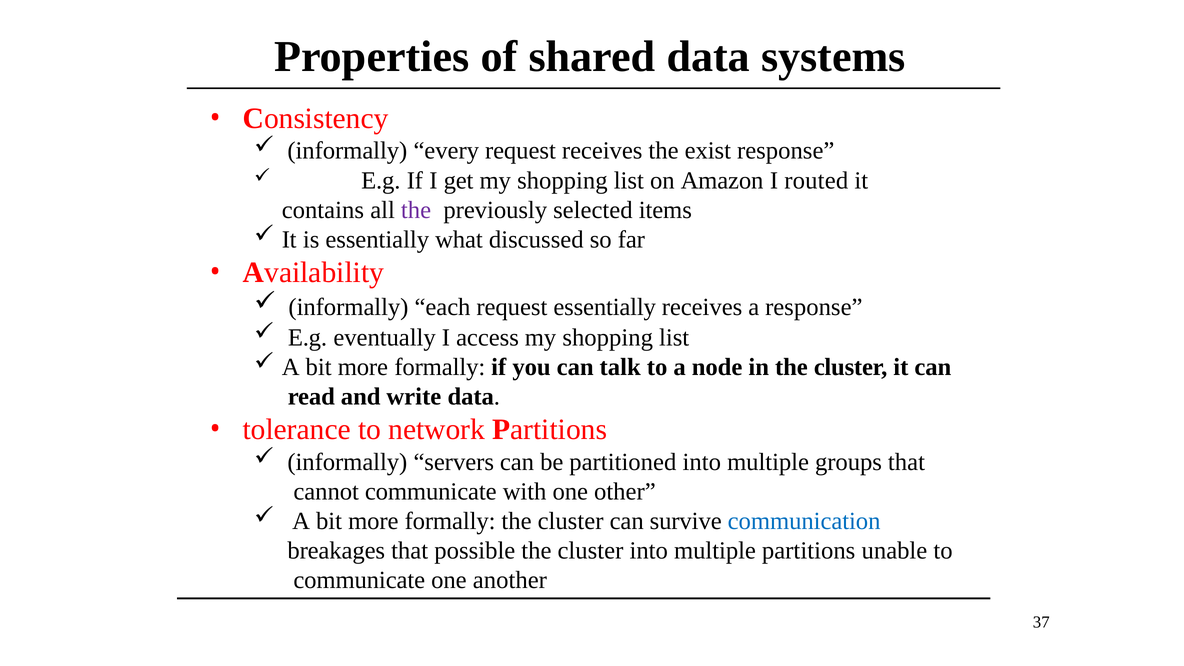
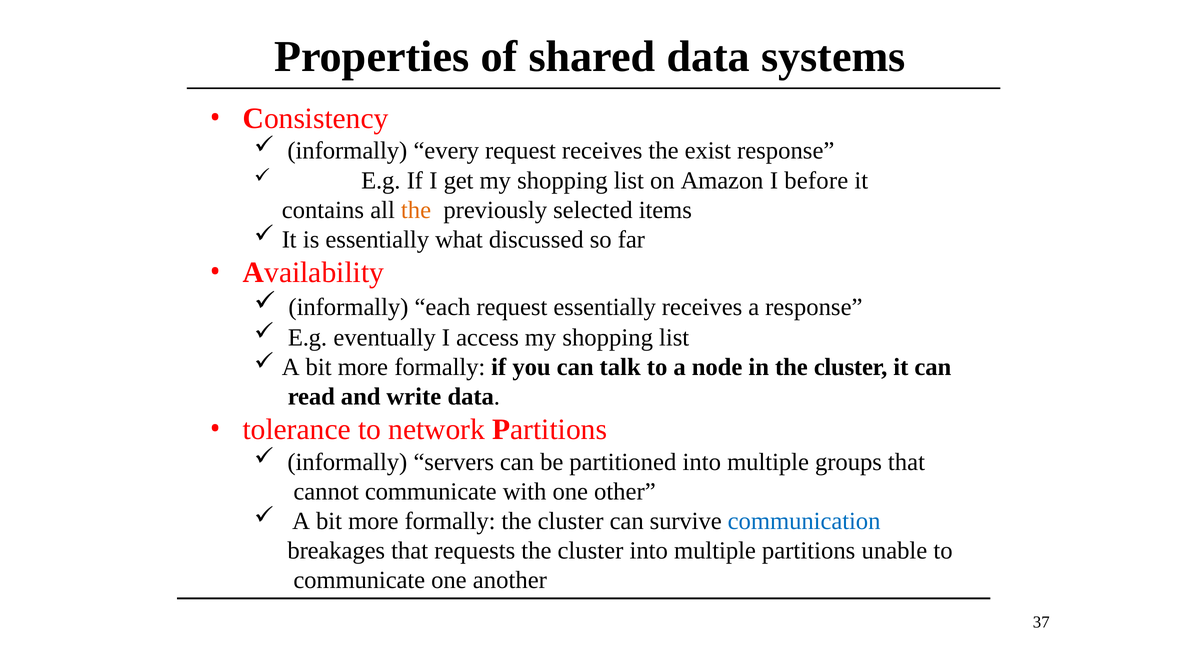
routed: routed -> before (816, 181)
the colour: purple -> orange (416, 210)
possible: possible -> requests (475, 551)
